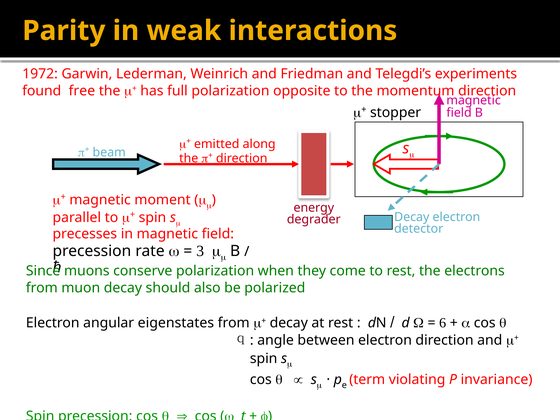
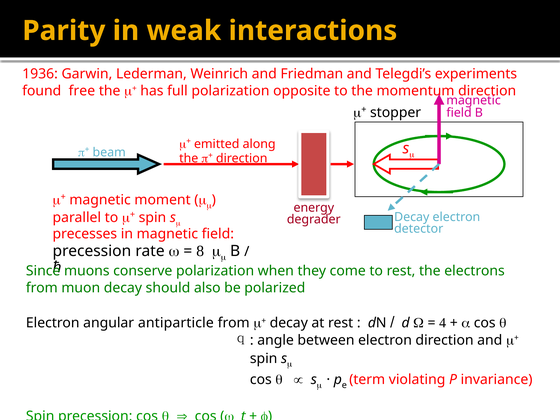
1972: 1972 -> 1936 (40, 74)
3: 3 -> 8 (200, 251)
eigenstates: eigenstates -> antiparticle (176, 323)
6: 6 -> 4 (443, 323)
